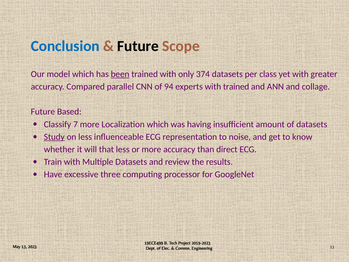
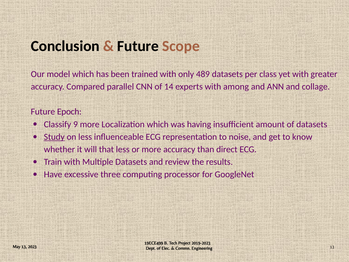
Conclusion colour: blue -> black (65, 46)
been underline: present -> none (120, 74)
374: 374 -> 489 (203, 74)
94: 94 -> 14 (169, 87)
with trained: trained -> among (236, 87)
Based: Based -> Epoch (69, 112)
7: 7 -> 9 (75, 124)
